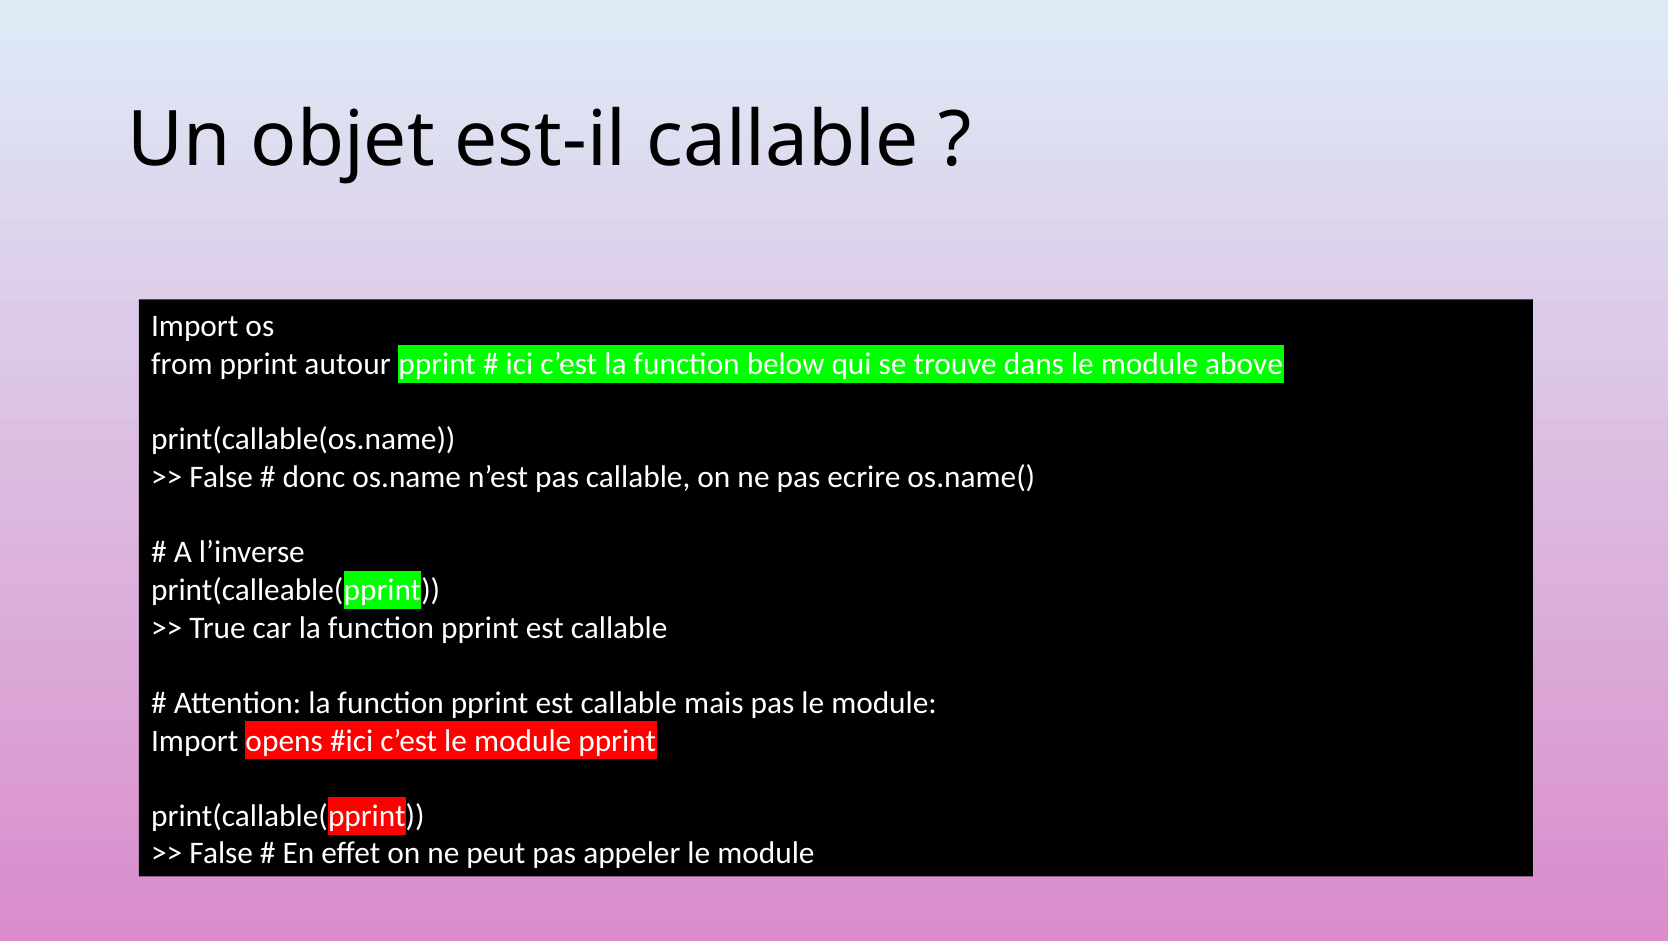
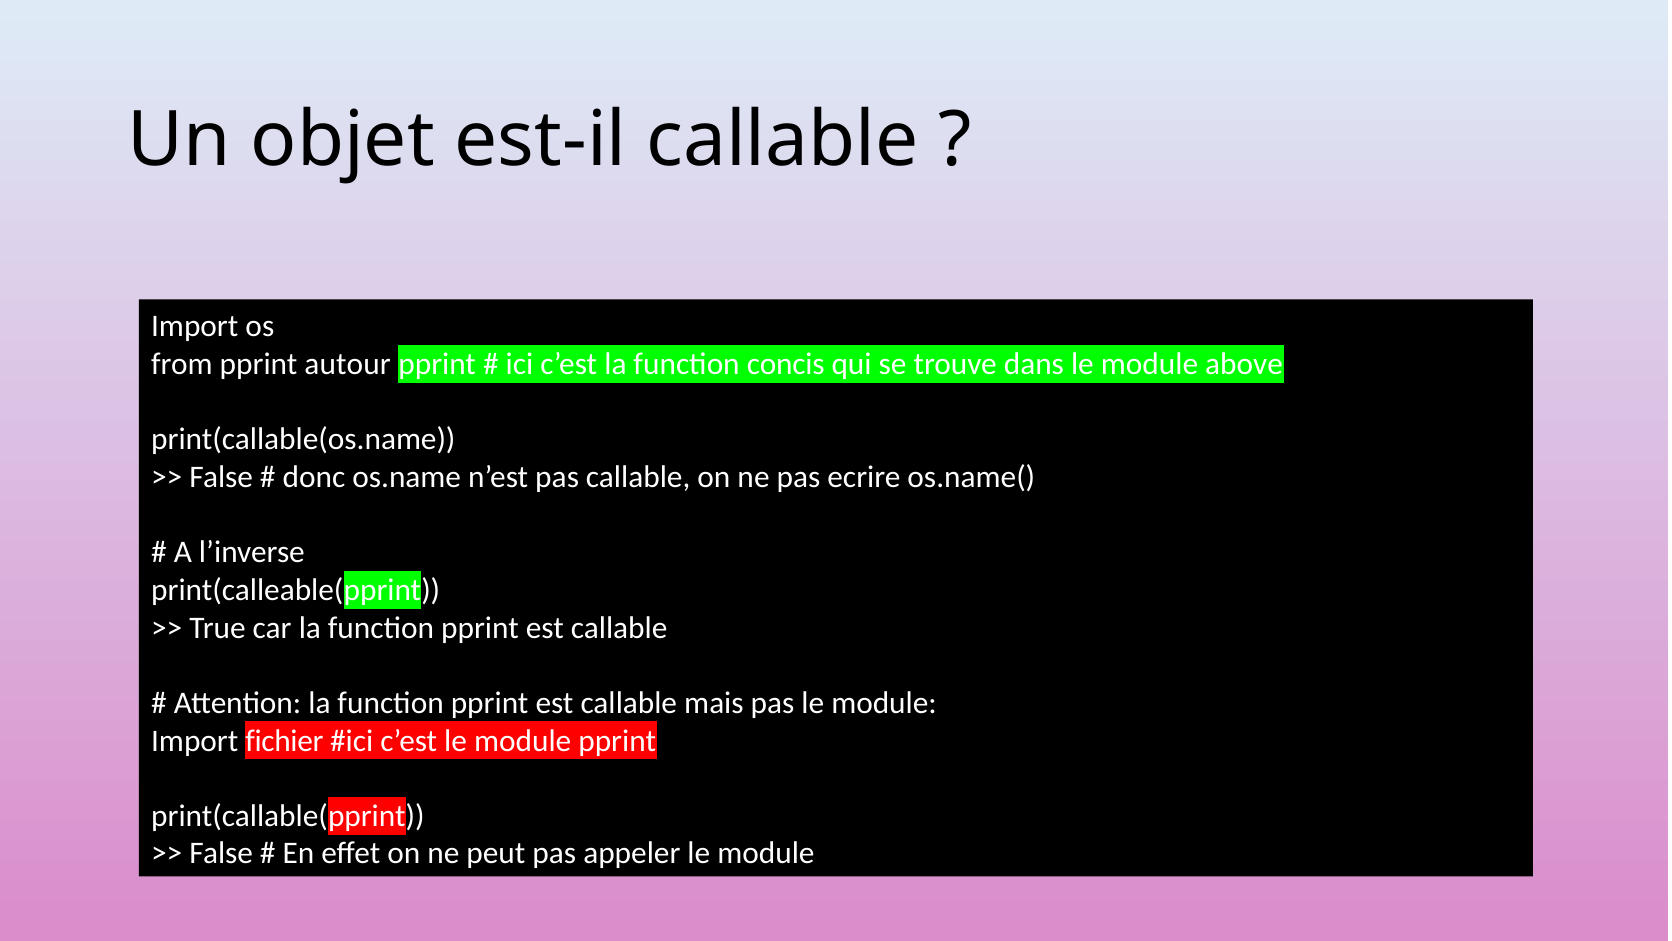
below: below -> concis (786, 364)
opens: opens -> fichier (284, 740)
